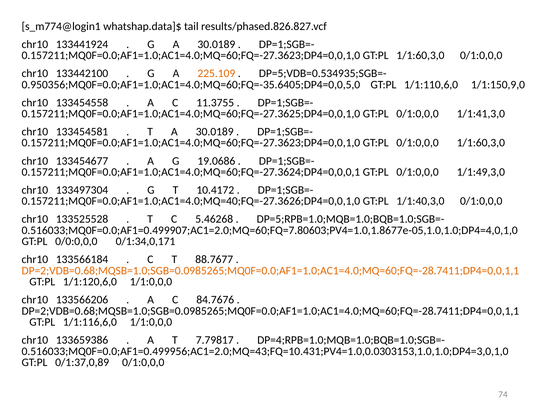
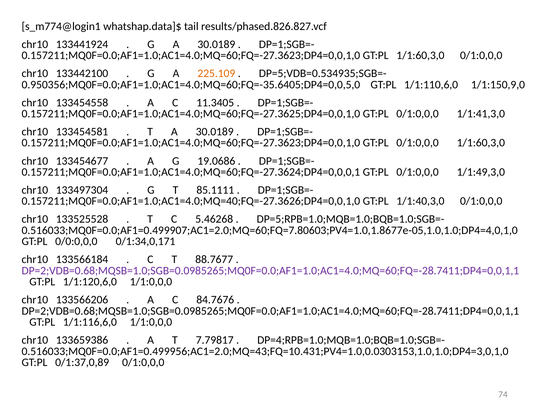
11.3755: 11.3755 -> 11.3405 (215, 103)
10.4172: 10.4172 -> 85.1111 (215, 190)
DP=2;VDB=0.68;MQSB=1.0;SGB=0.0985265;MQ0F=0.0;AF1=1.0;AC1=4.0;MQ=60;FQ=-28.7411;DP4=0,0,1,1 colour: orange -> purple (270, 271)
